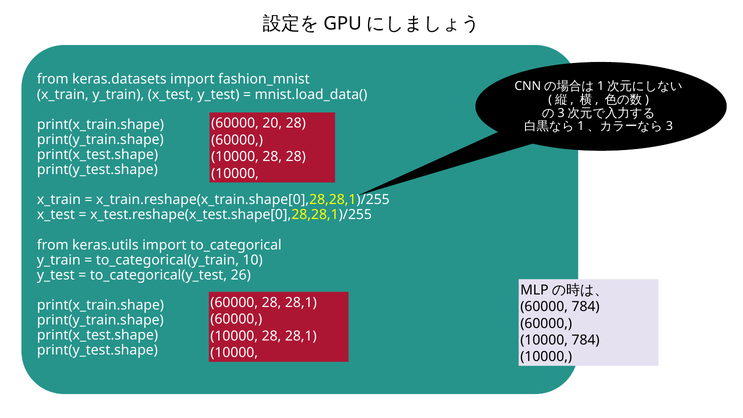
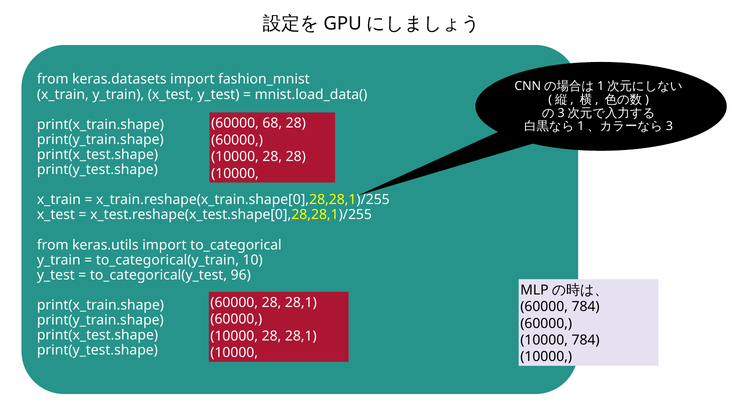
20: 20 -> 68 (272, 123)
26: 26 -> 96 (241, 275)
